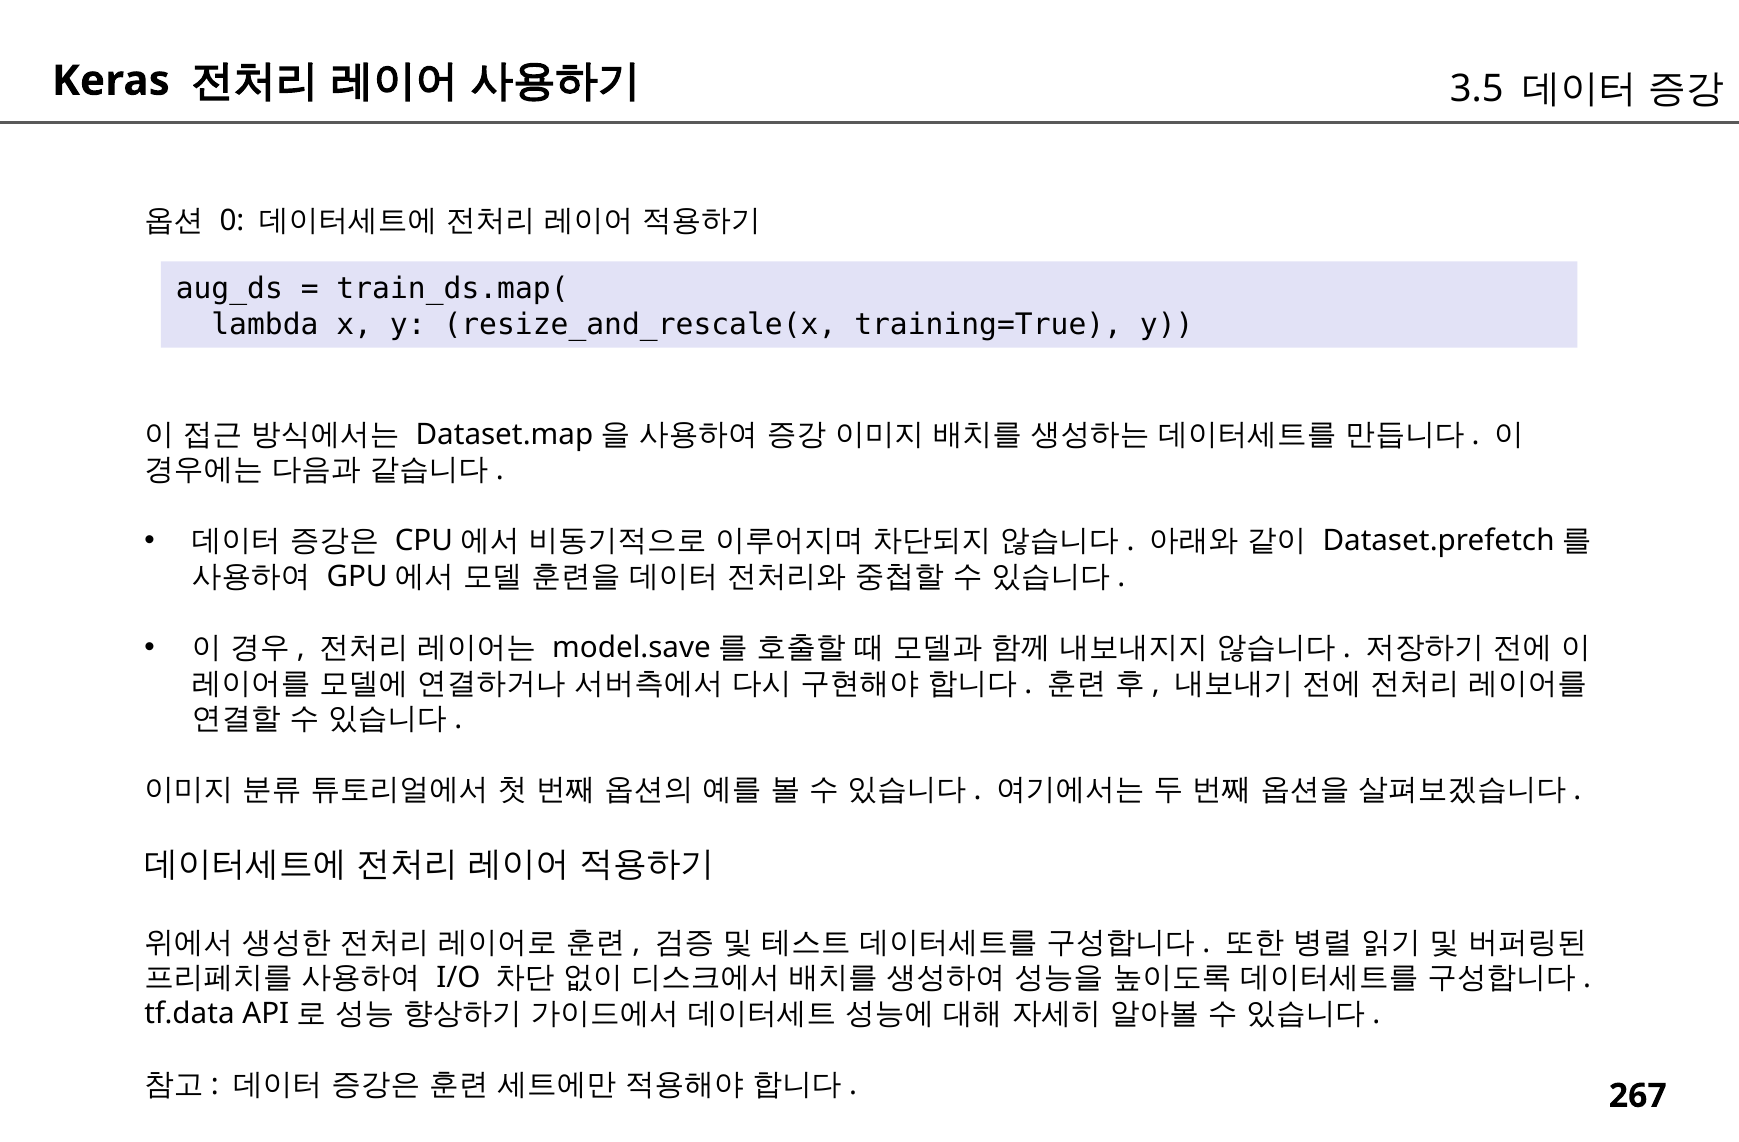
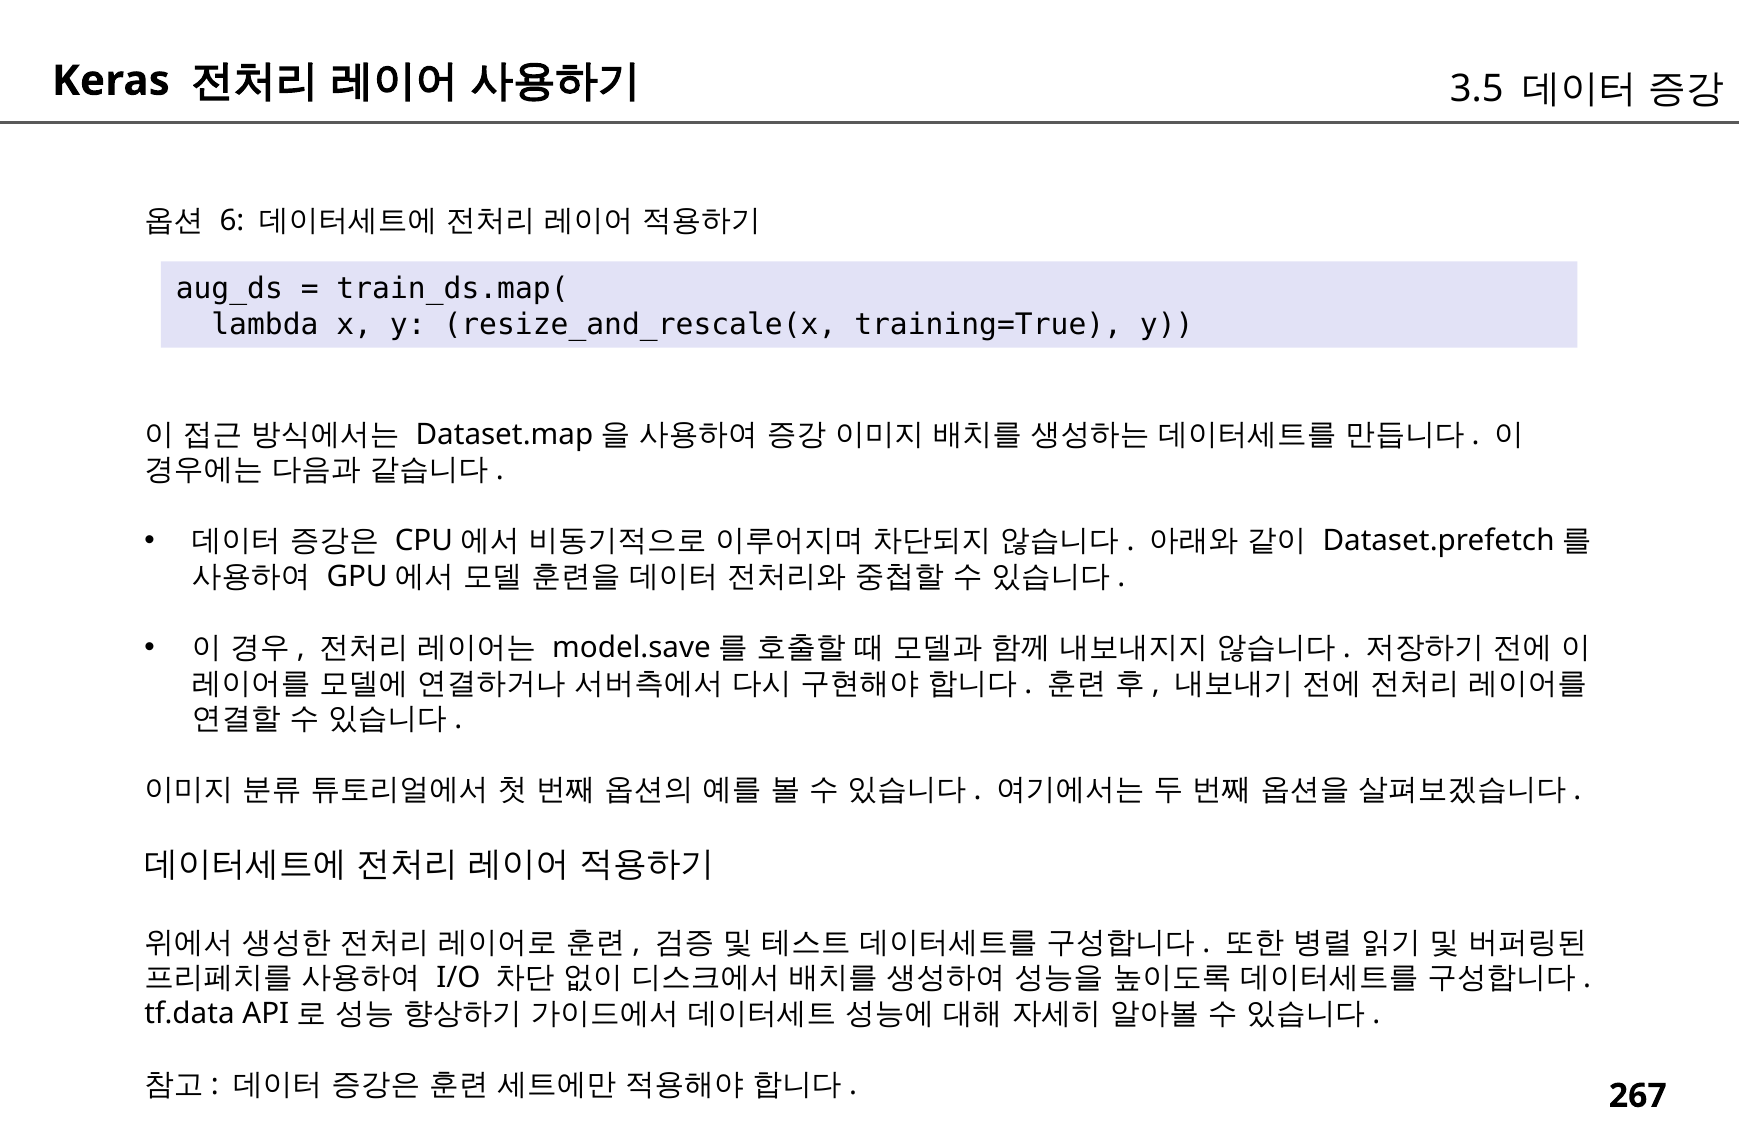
0: 0 -> 6 (232, 221)
